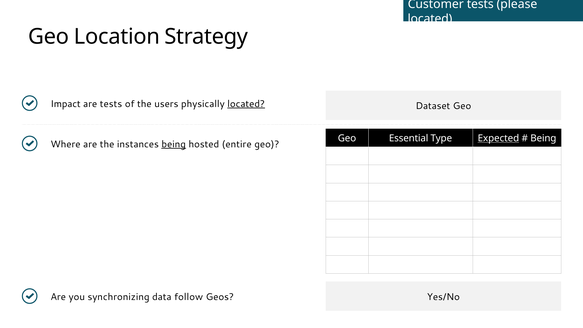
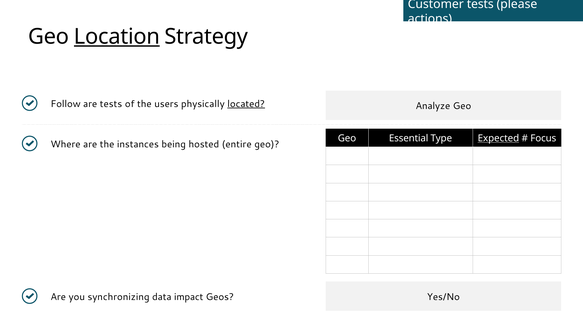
located: located -> actions (430, 19)
Location underline: none -> present (117, 37)
Impact: Impact -> Follow (66, 104)
Dataset: Dataset -> Analyze (433, 106)
Being: Being -> Focus (543, 138)
being underline: present -> none (174, 144)
follow: follow -> impact (189, 297)
